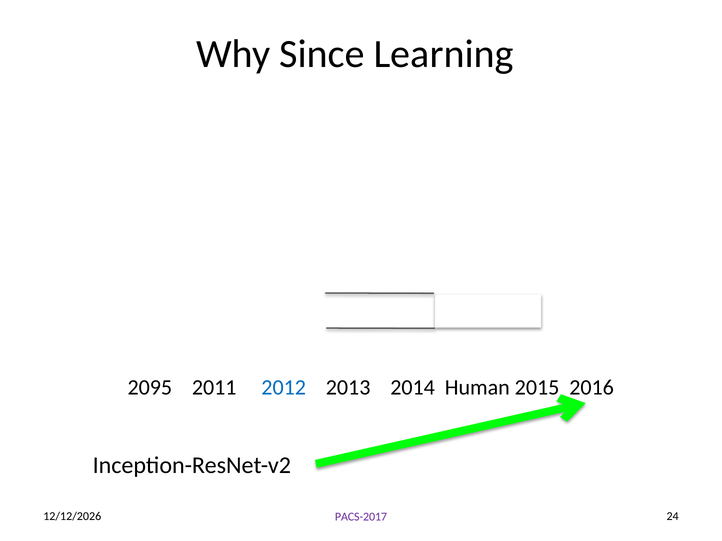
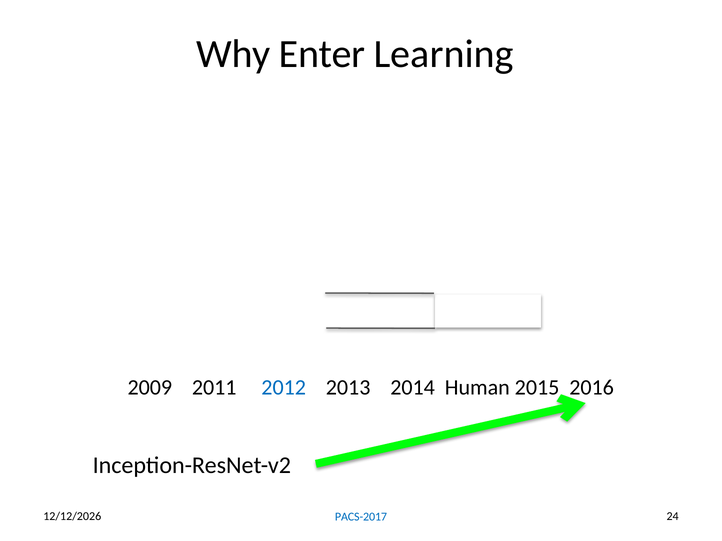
Since: Since -> Enter (322, 54)
2095: 2095 -> 2009 (150, 388)
PACS-2017 colour: purple -> blue (361, 517)
